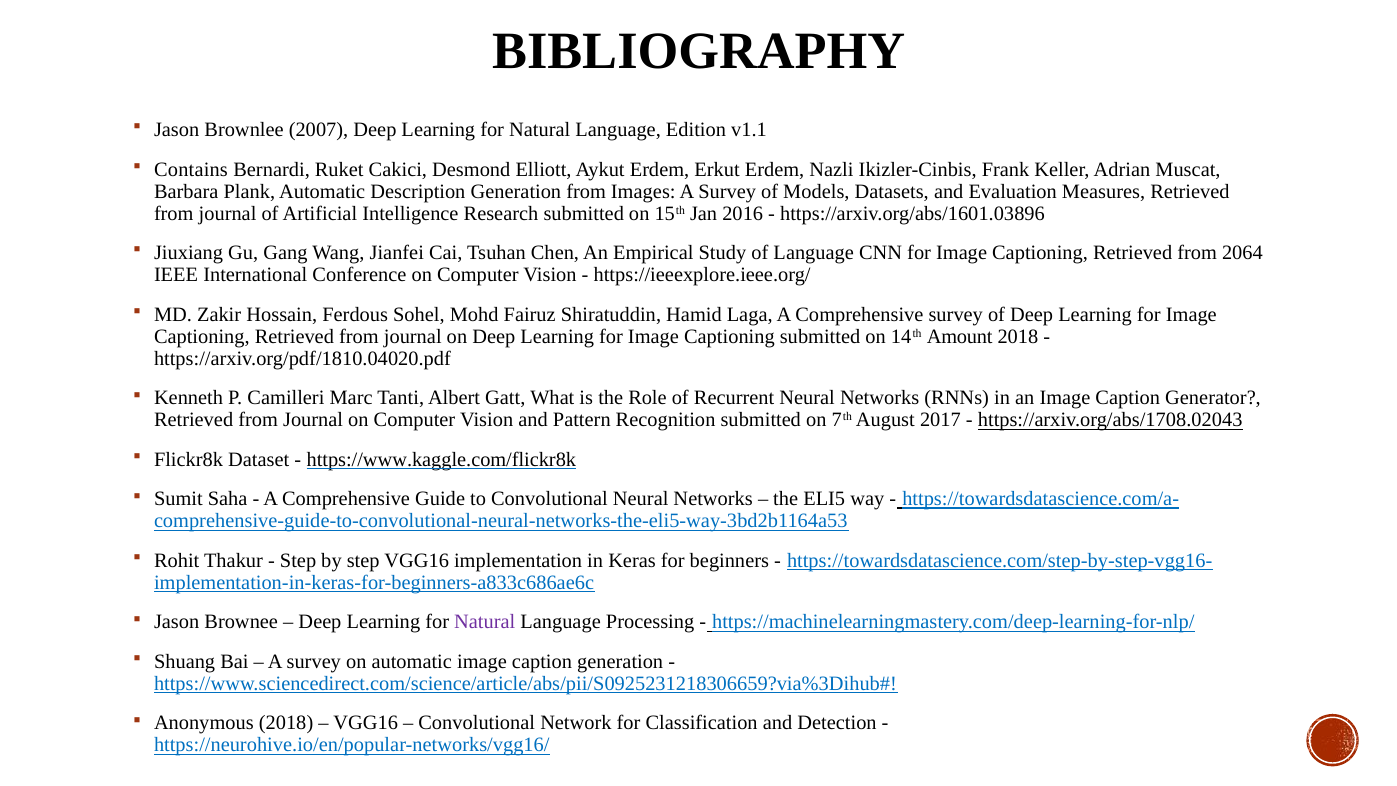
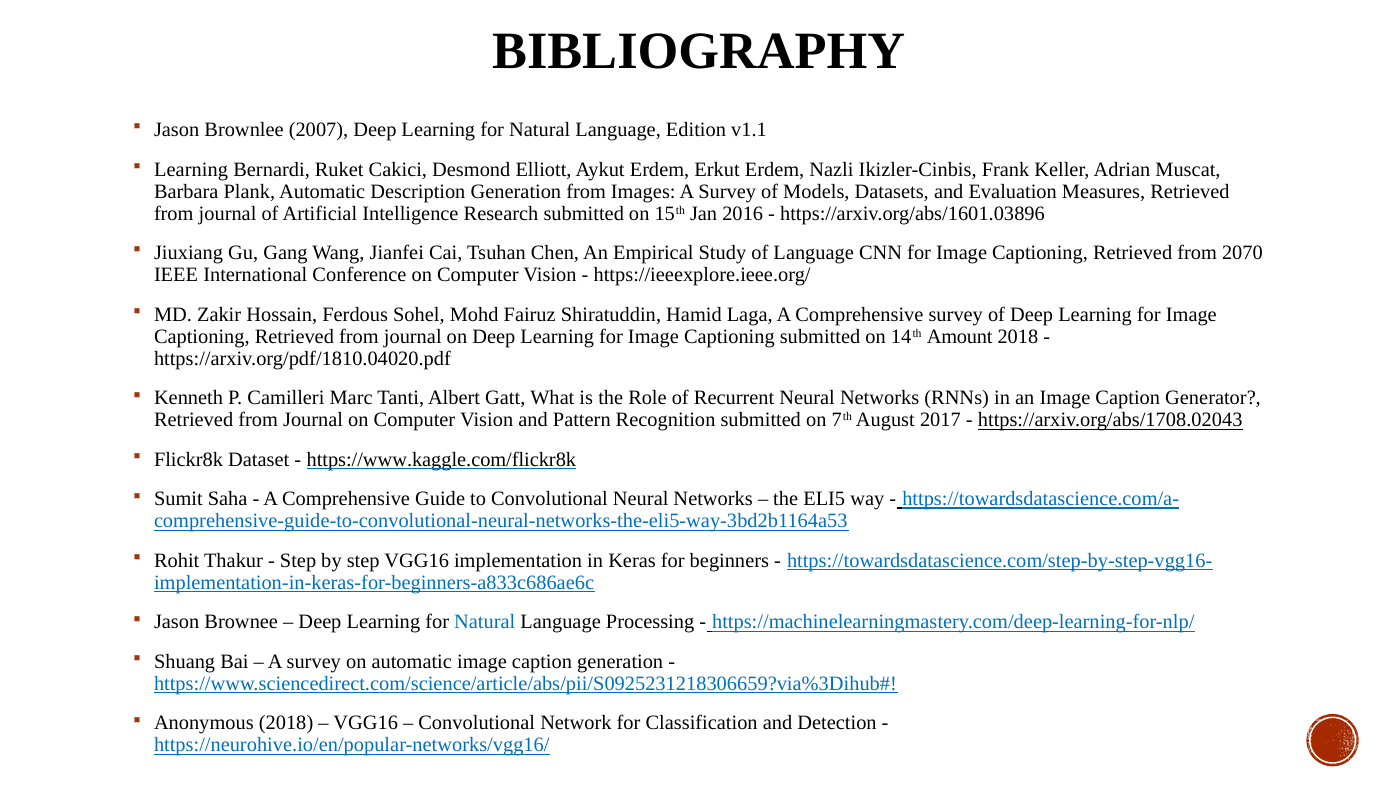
Contains: Contains -> Learning (191, 169)
2064: 2064 -> 2070 (1242, 253)
Natural colour: purple -> blue (485, 622)
